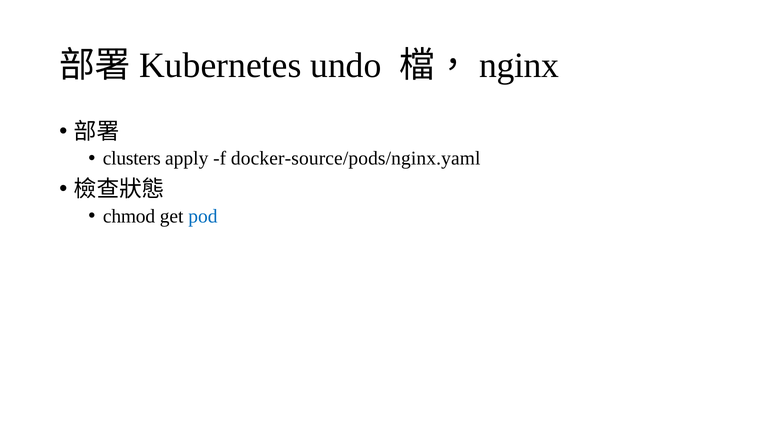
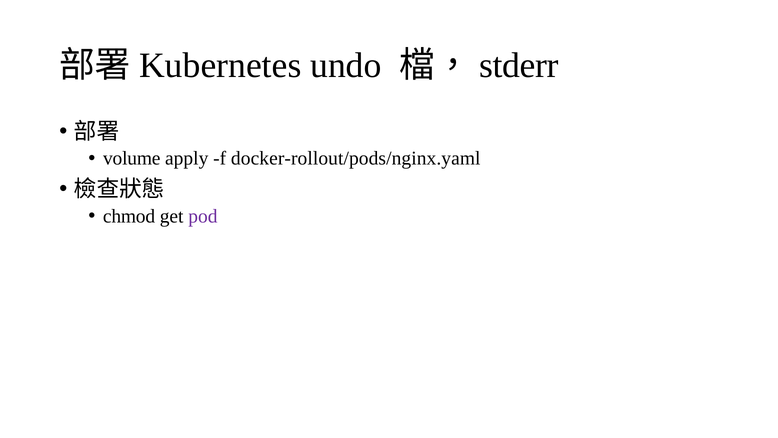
nginx: nginx -> stderr (519, 65)
clusters: clusters -> volume (132, 158)
docker-source/pods/nginx.yaml: docker-source/pods/nginx.yaml -> docker-rollout/pods/nginx.yaml (356, 158)
pod colour: blue -> purple (203, 216)
